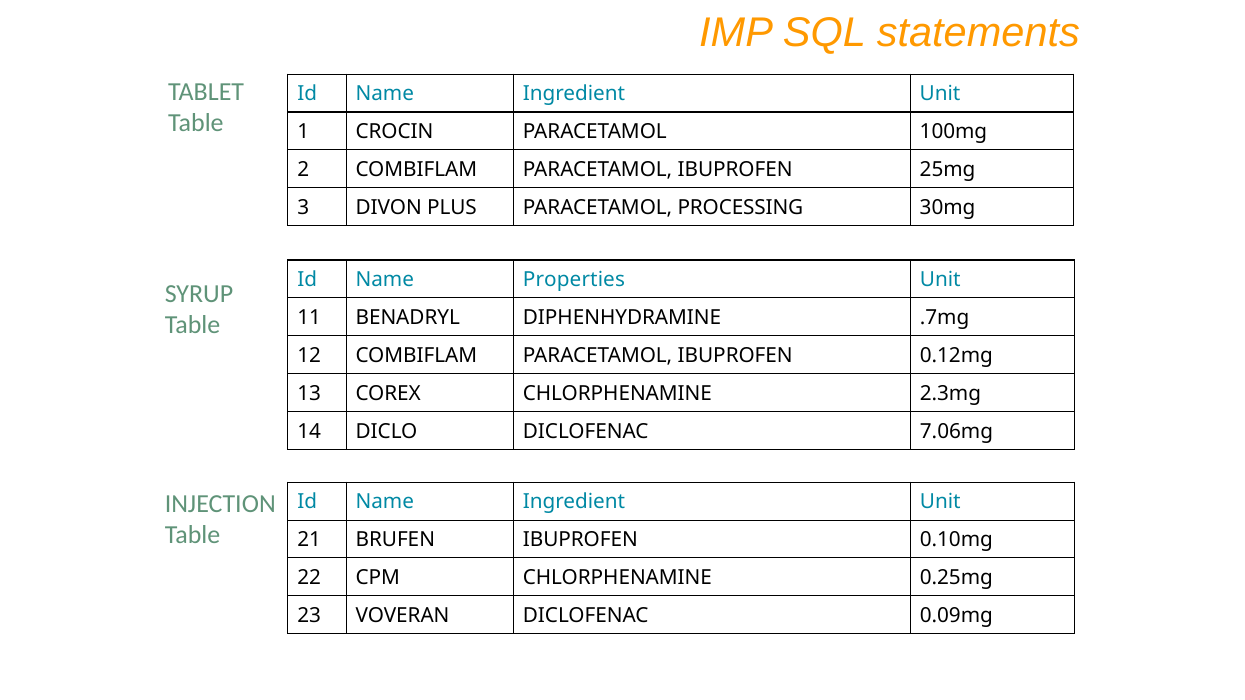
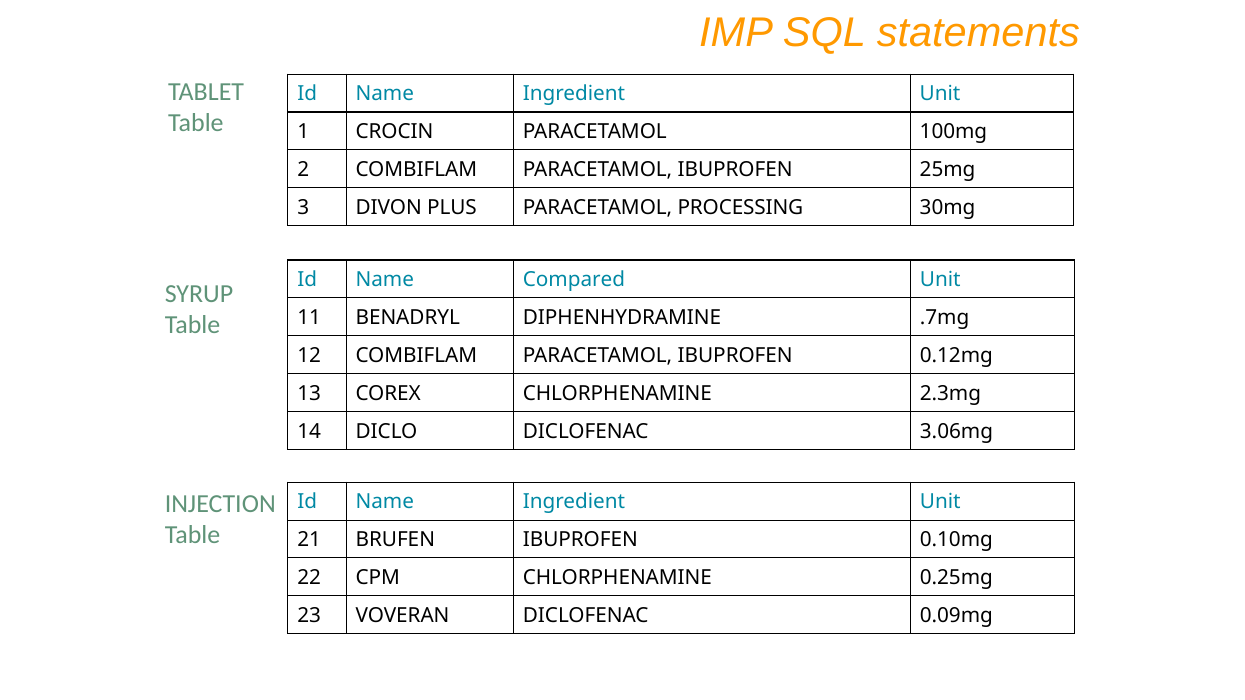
Properties: Properties -> Compared (574, 280)
7.06mg: 7.06mg -> 3.06mg (956, 432)
